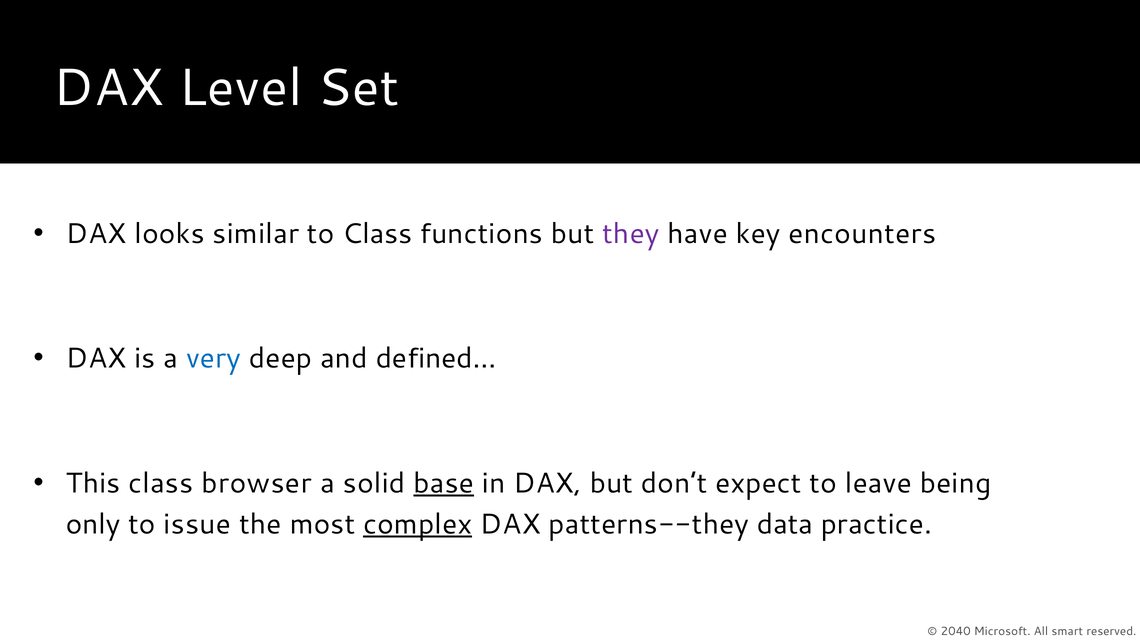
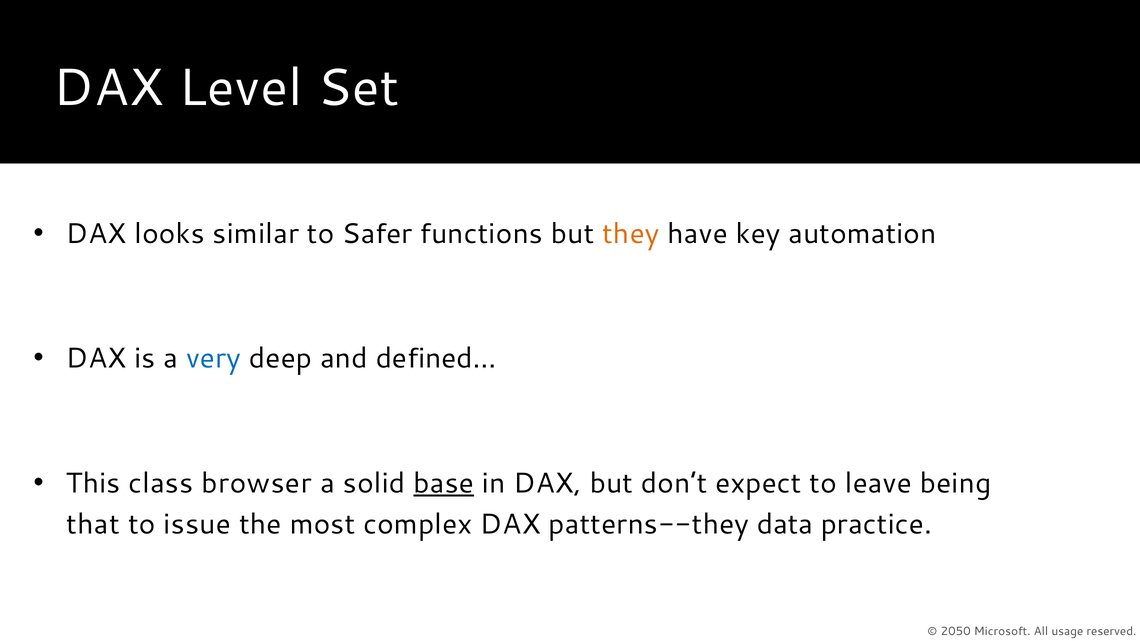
to Class: Class -> Safer (377, 234)
they colour: purple -> orange (631, 234)
encounters: encounters -> automation (862, 234)
only: only -> that (93, 524)
complex underline: present -> none (418, 524)
2040: 2040 -> 2050 (956, 632)
smart: smart -> usage (1067, 632)
